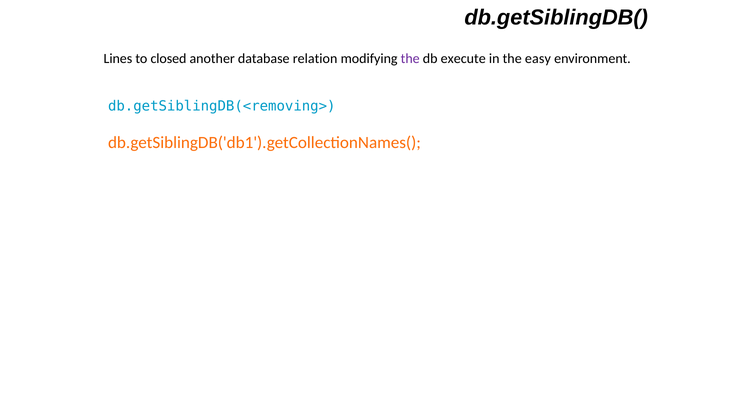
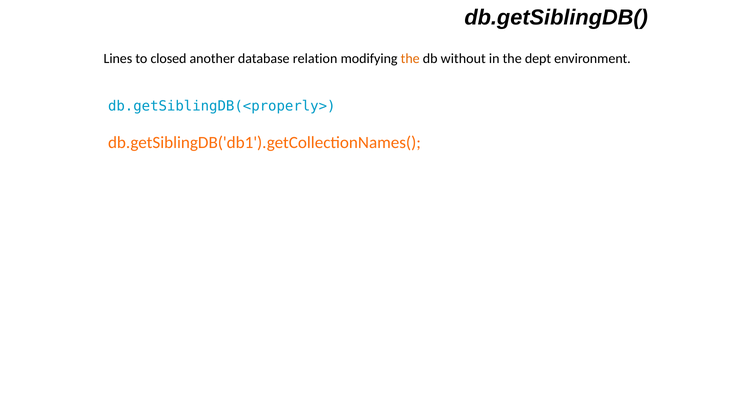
the colour: purple -> orange (410, 59)
execute: execute -> without (463, 59)
easy: easy -> dept (538, 59)
db.getSiblingDB(<removing>: db.getSiblingDB(<removing> -> db.getSiblingDB(<properly> (222, 106)
